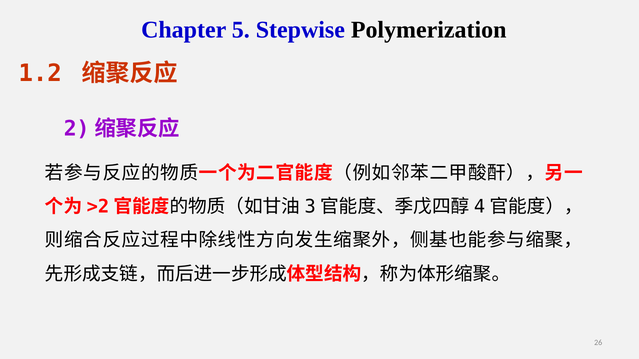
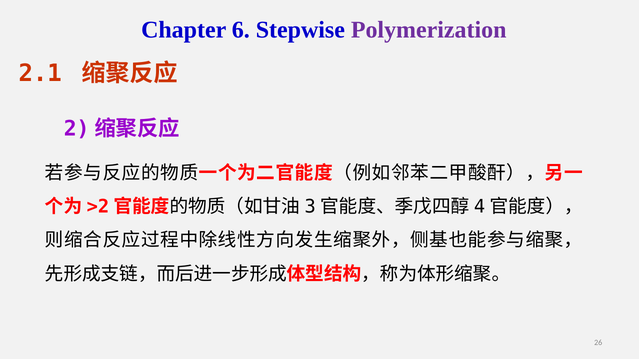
5: 5 -> 6 (241, 30)
Polymerization colour: black -> purple (429, 30)
1.2: 1.2 -> 2.1 (40, 74)
